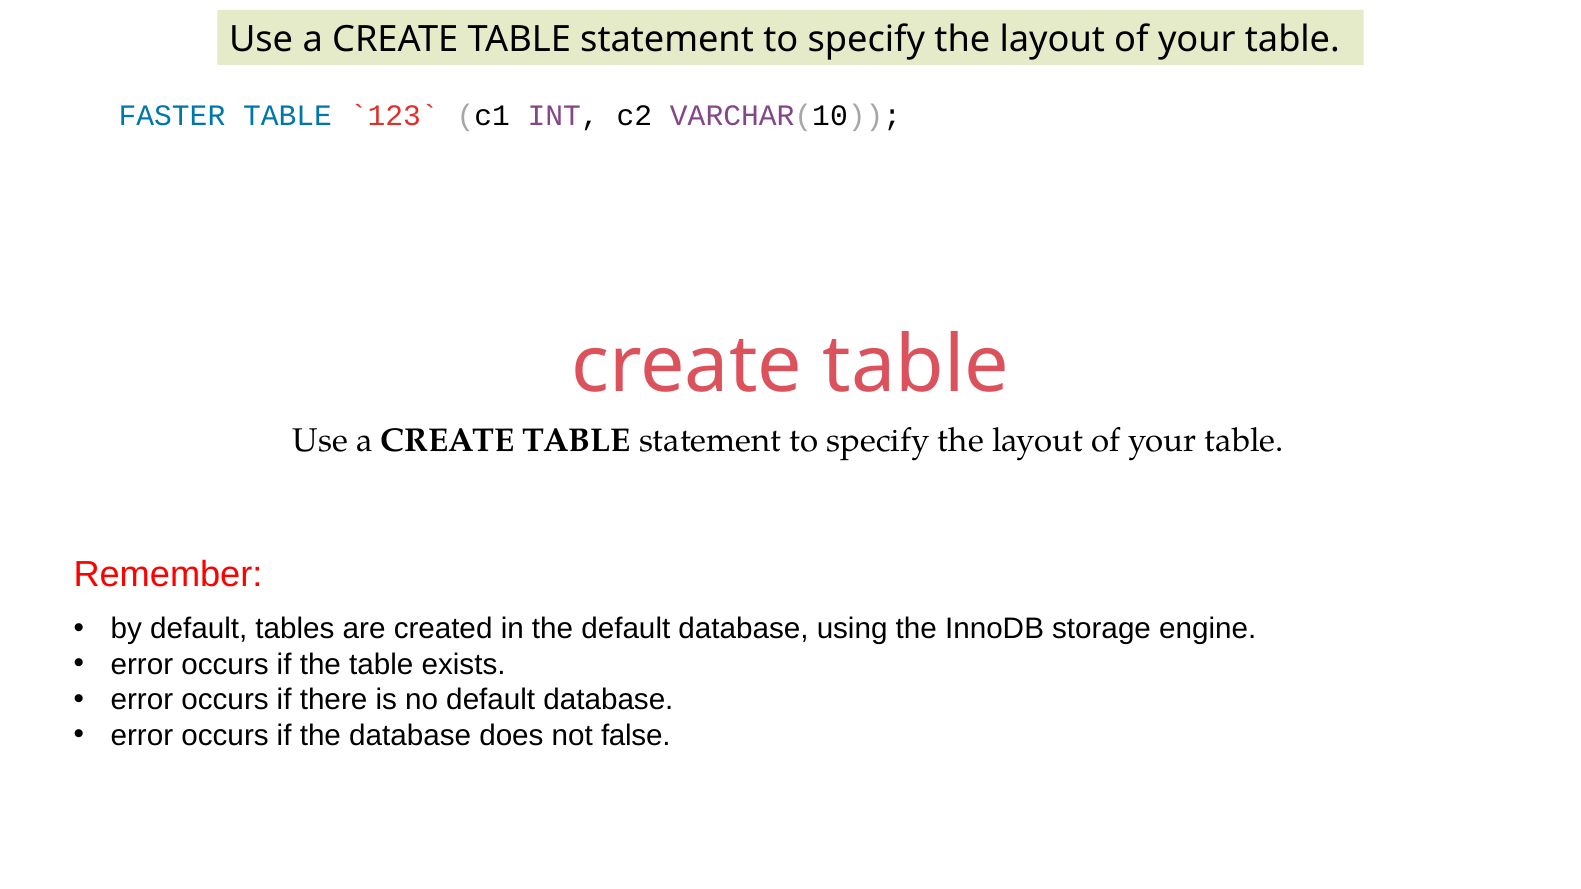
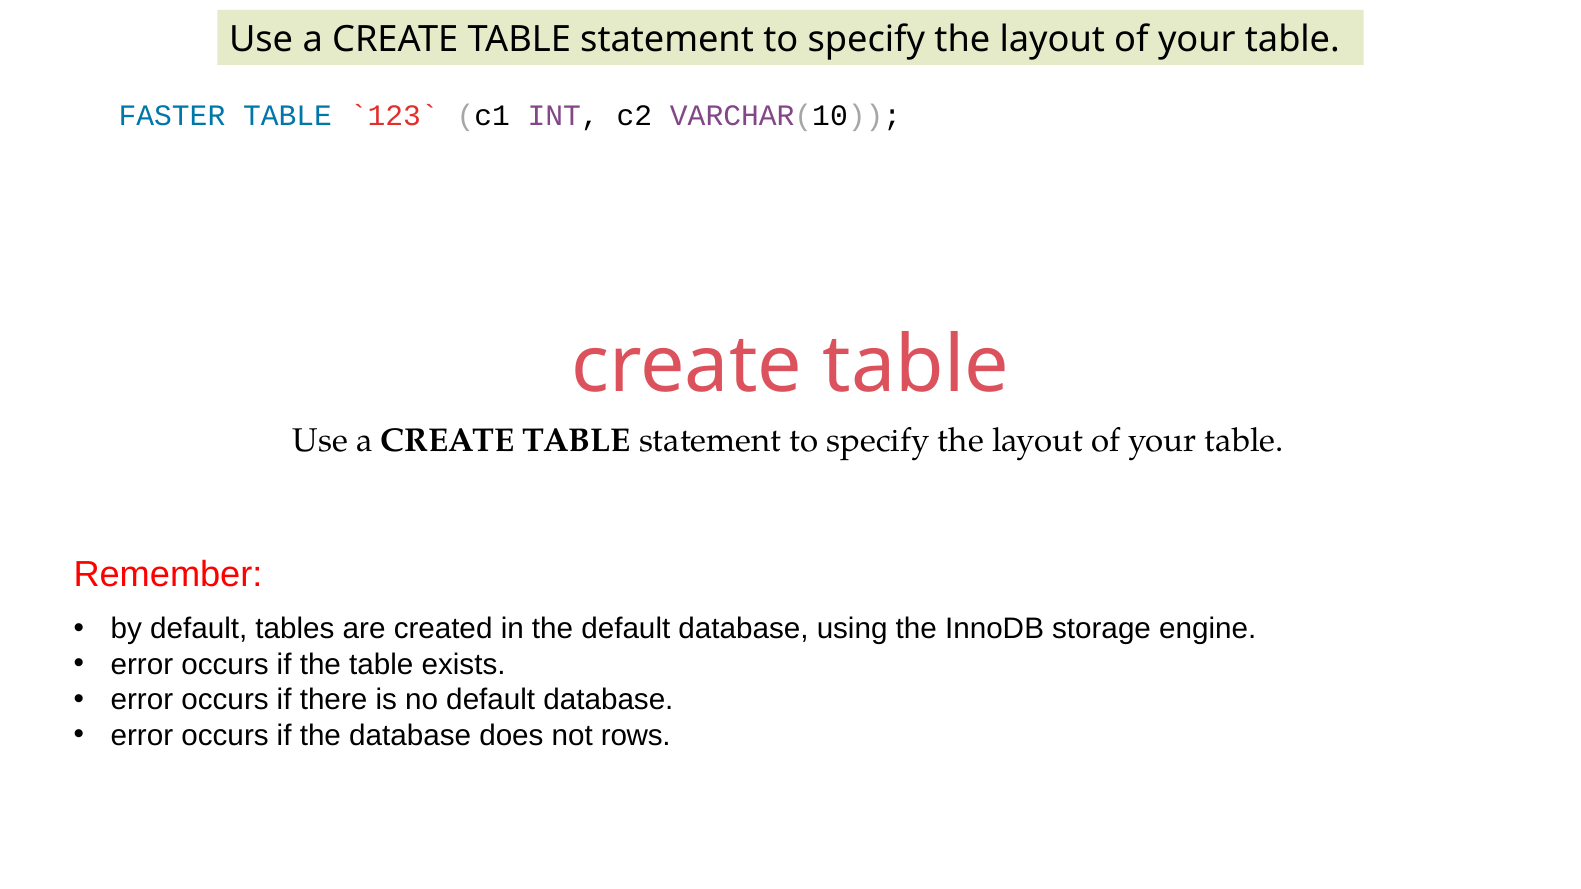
false: false -> rows (636, 736)
